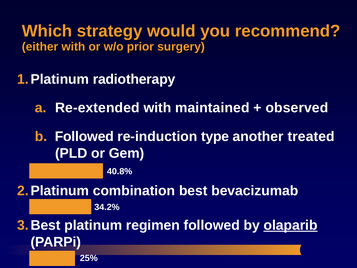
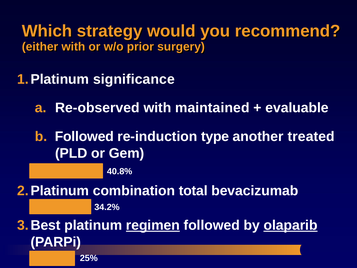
radiotherapy: radiotherapy -> significance (134, 79)
Re-extended: Re-extended -> Re-observed (97, 108)
observed: observed -> evaluable (297, 108)
best: best -> total (193, 191)
regimen underline: none -> present (153, 225)
